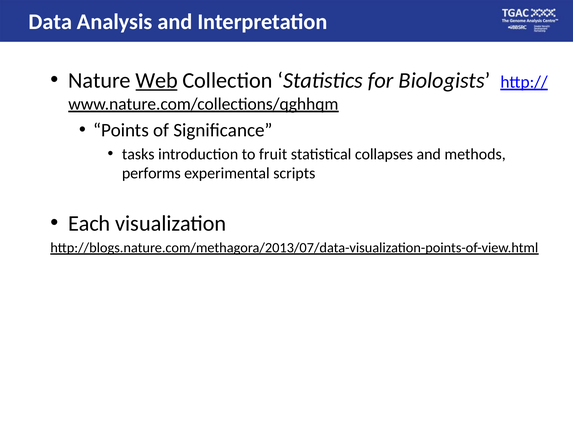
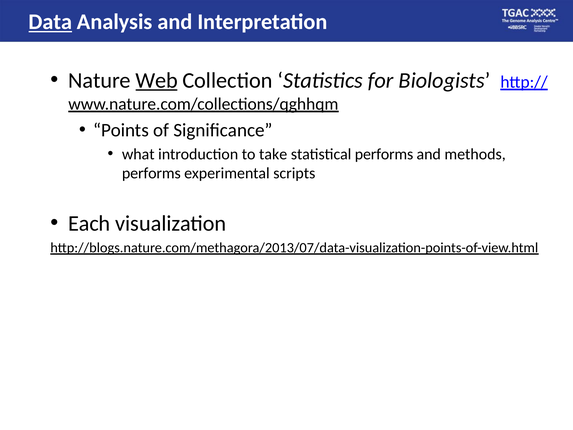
Data underline: none -> present (50, 22)
tasks: tasks -> what (138, 154)
fruit: fruit -> take (273, 154)
statistical collapses: collapses -> performs (384, 154)
